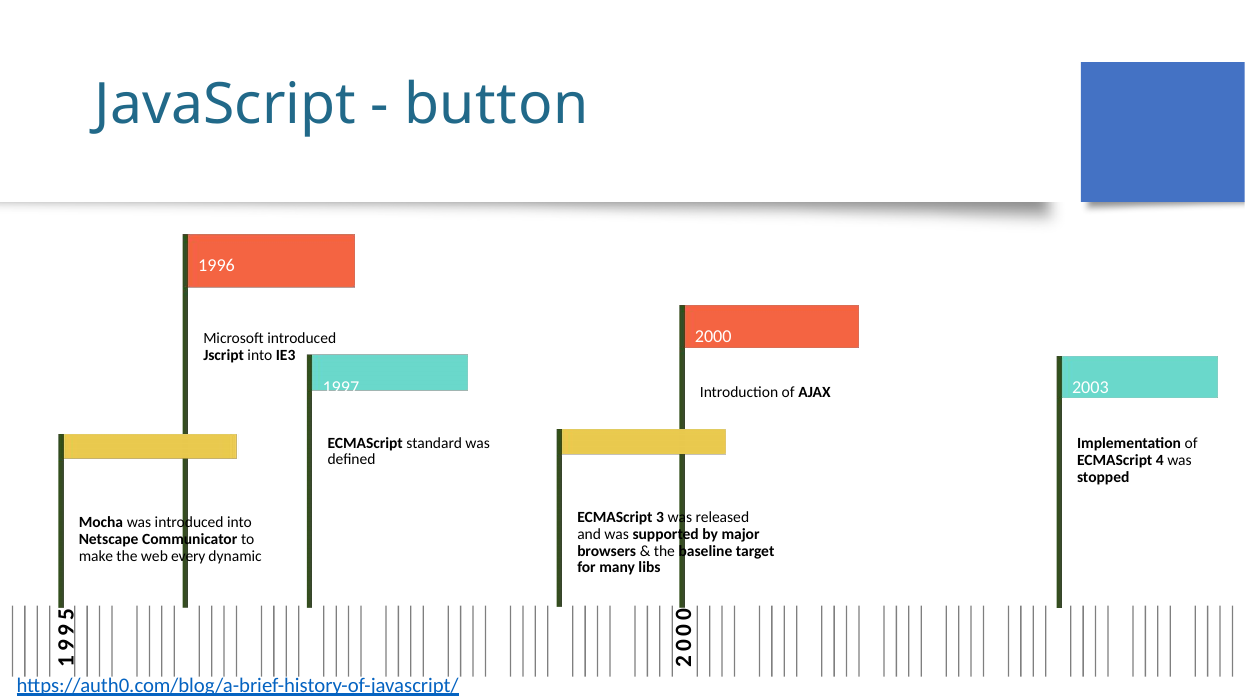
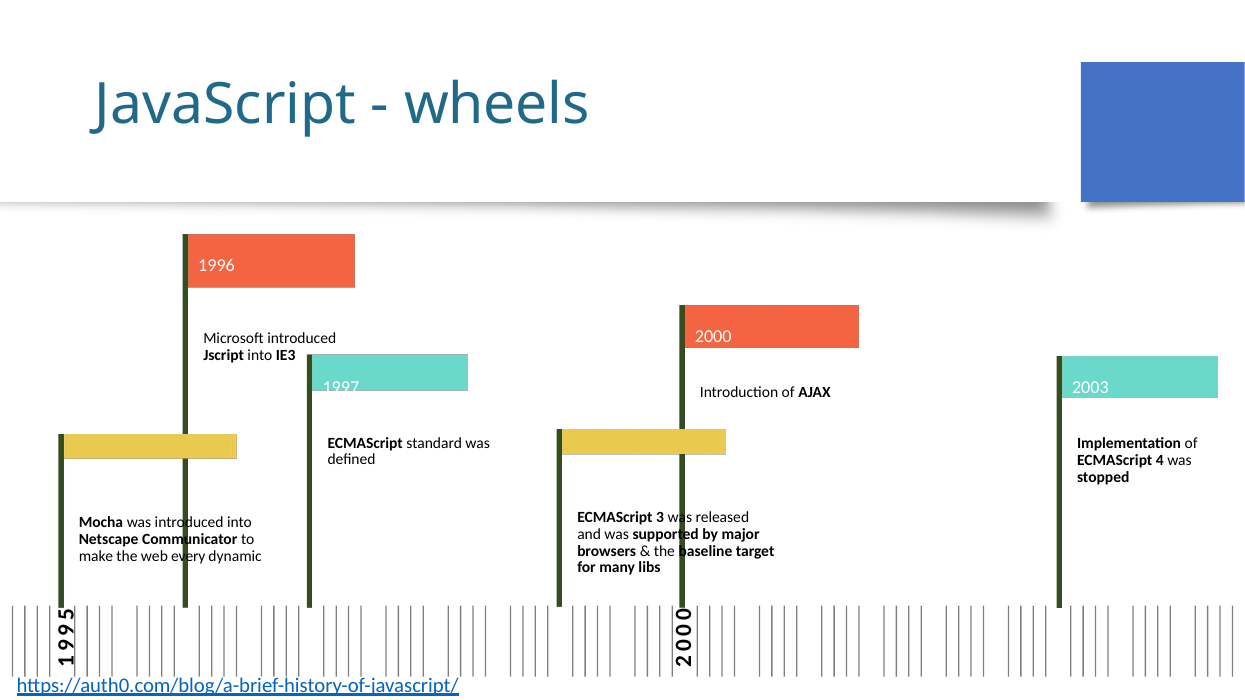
button: button -> wheels (497, 105)
